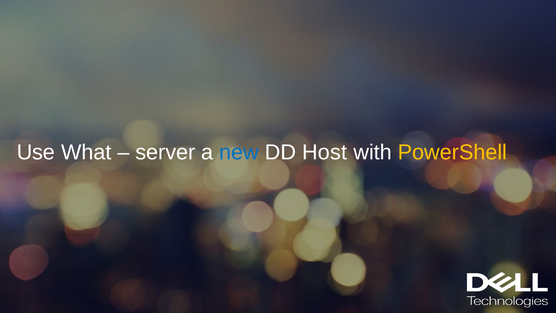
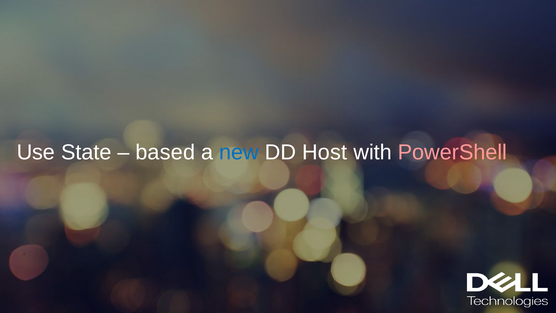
What: What -> State (86, 152)
server: server -> based (165, 152)
PowerShell colour: yellow -> pink (452, 152)
